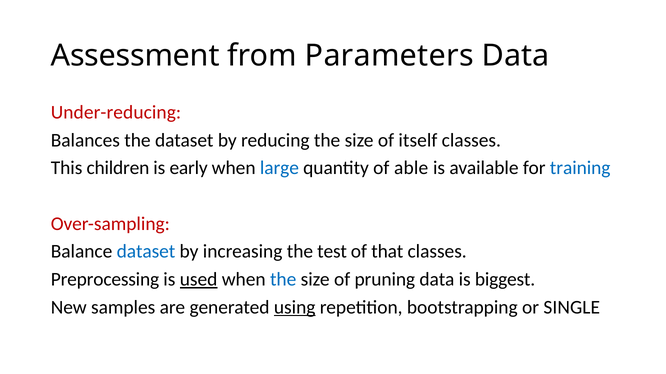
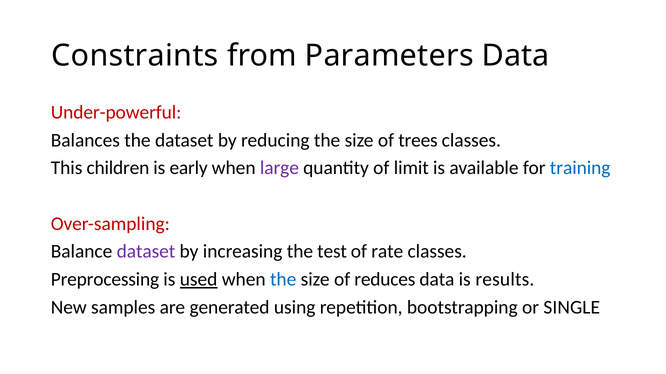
Assessment: Assessment -> Constraints (135, 56)
Under-reducing: Under-reducing -> Under-powerful (116, 113)
itself: itself -> trees (418, 140)
large colour: blue -> purple (279, 168)
able: able -> limit (411, 168)
dataset colour: blue -> purple (146, 252)
that: that -> rate (387, 252)
pruning: pruning -> reduces (385, 280)
biggest: biggest -> results (505, 280)
using underline: present -> none (295, 308)
